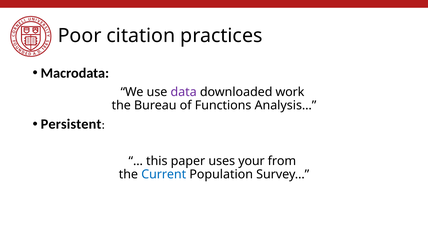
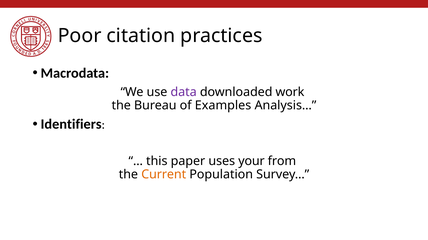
Functions: Functions -> Examples (223, 106)
Persistent: Persistent -> Identifiers (71, 125)
Current colour: blue -> orange (164, 175)
